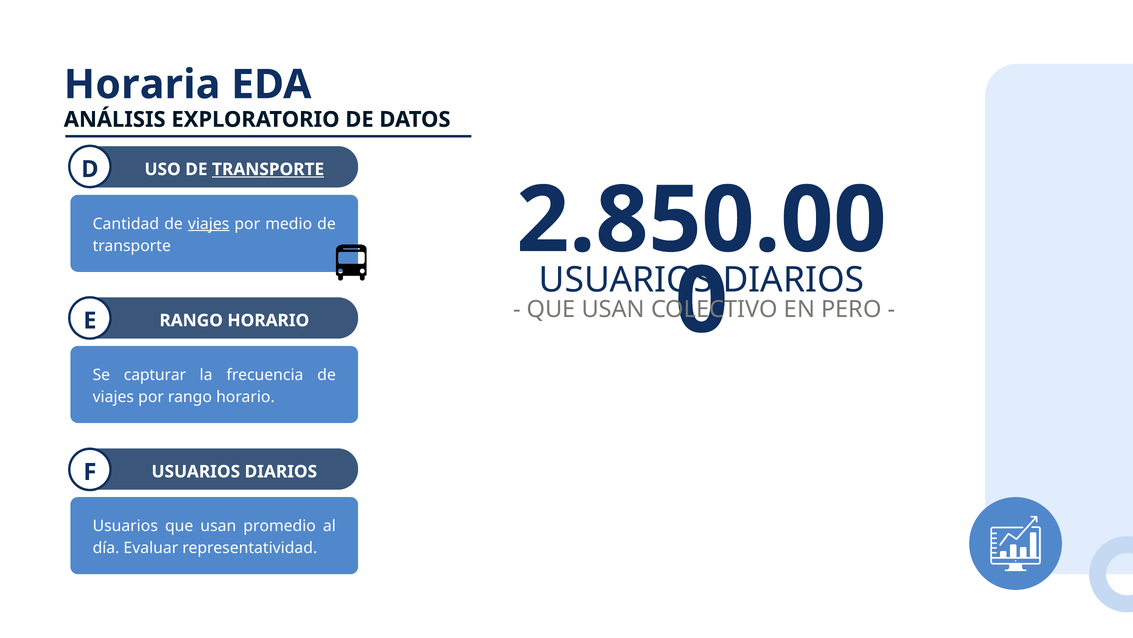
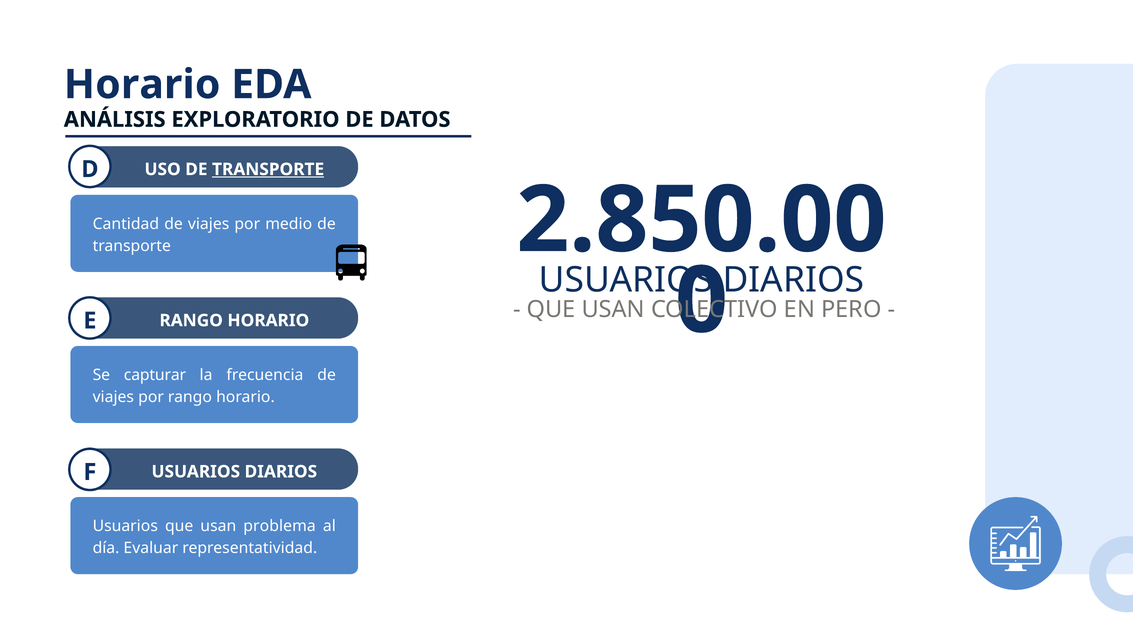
Horaria: Horaria -> Horario (142, 85)
viajes underline: present -> none (209, 224)
promedio: promedio -> problema (280, 526)
